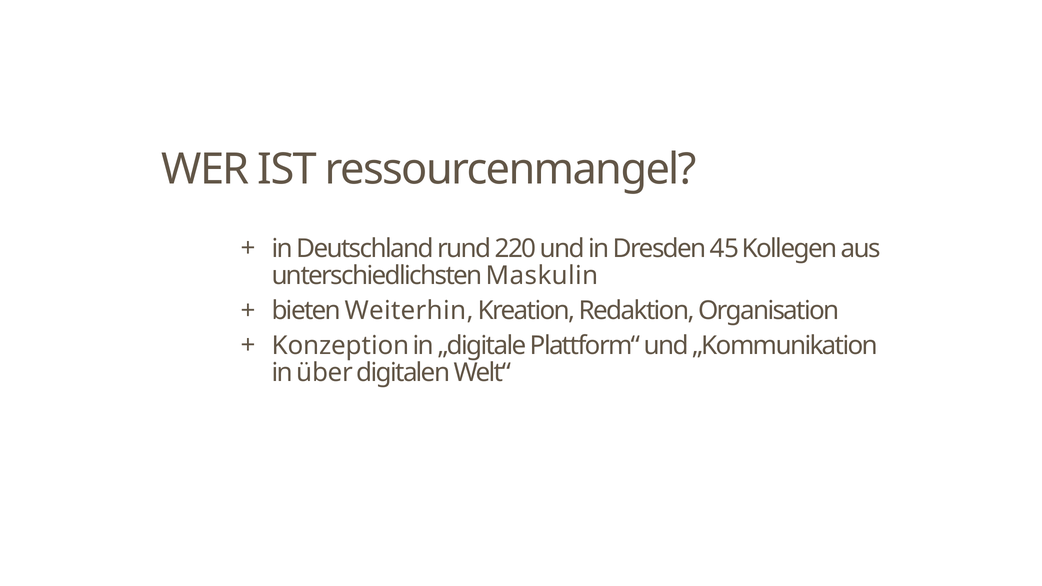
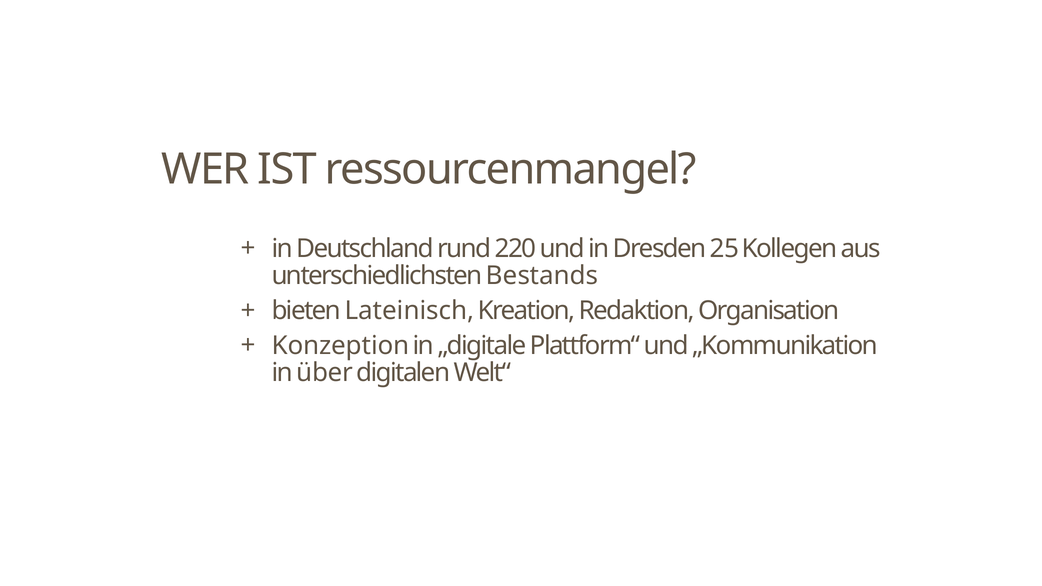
45: 45 -> 25 (724, 249)
Maskulin: Maskulin -> Bestands (542, 276)
Weiterhin: Weiterhin -> Lateinisch (409, 311)
